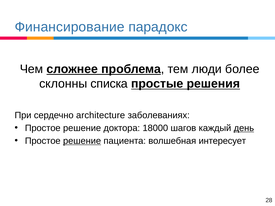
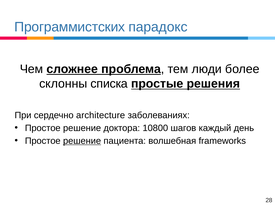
Финансирование: Финансирование -> Программистских (70, 27)
18000: 18000 -> 10800 (155, 128)
день underline: present -> none (244, 128)
интересует: интересует -> frameworks (222, 141)
